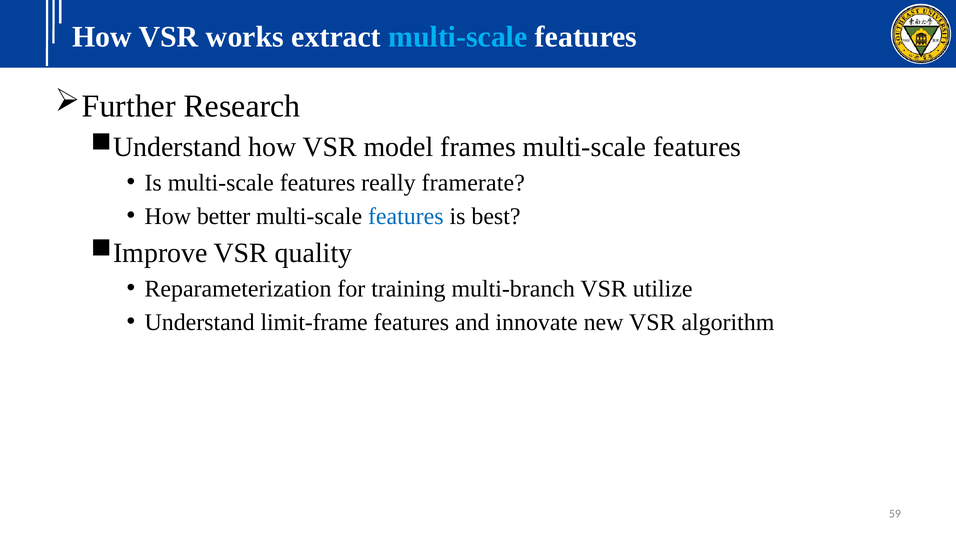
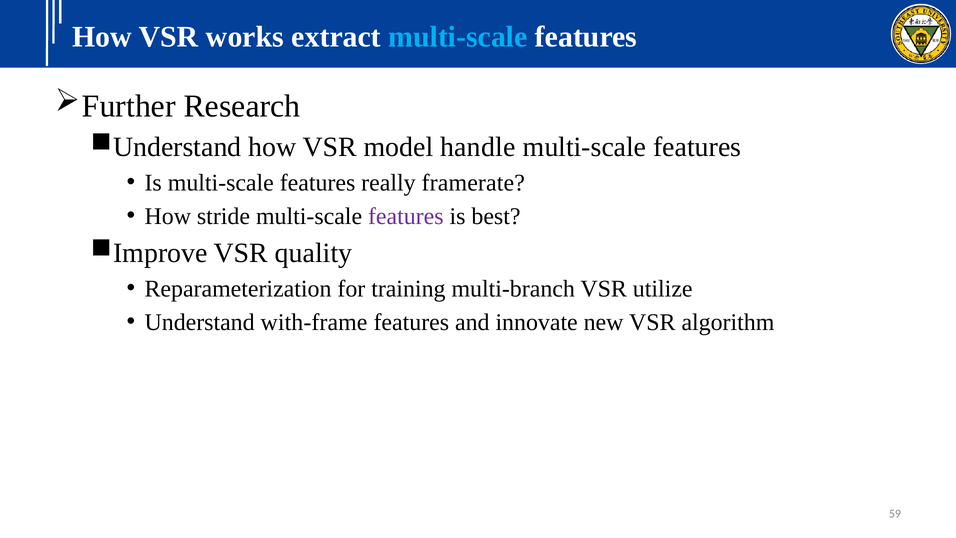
frames: frames -> handle (478, 147)
better: better -> stride (223, 216)
features colour: blue -> purple (406, 216)
limit-frame: limit-frame -> with-frame (314, 322)
